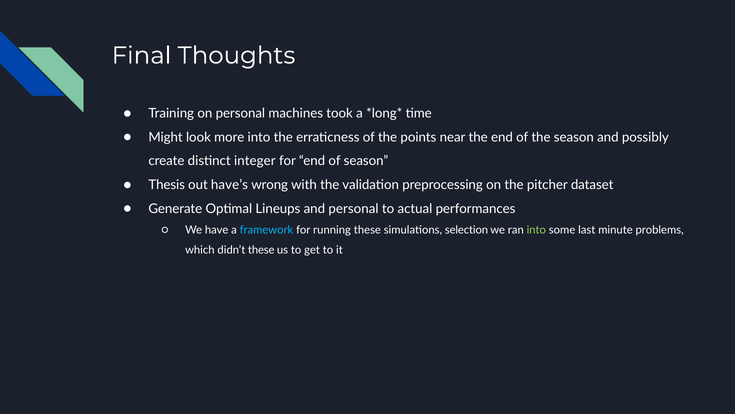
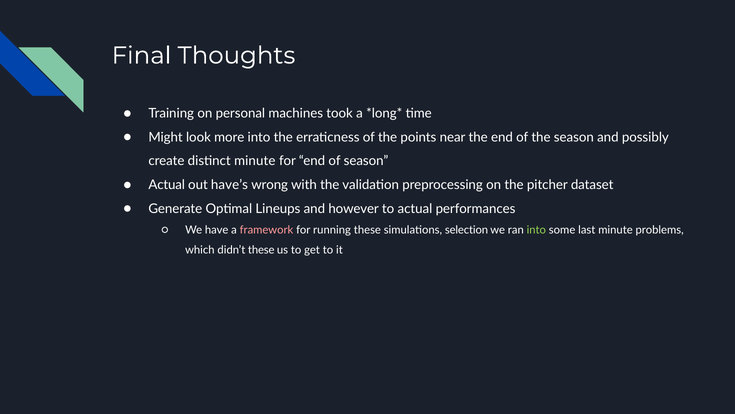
distinct integer: integer -> minute (255, 161)
Thesis: Thesis -> Actual (167, 185)
and personal: personal -> however (354, 208)
framework colour: light blue -> pink (266, 230)
